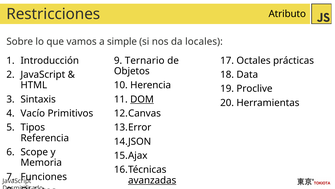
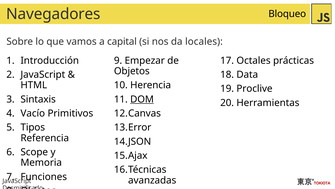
Restricciones: Restricciones -> Navegadores (53, 14)
Atributo: Atributo -> Bloqueo (287, 14)
simple: simple -> capital (122, 42)
Ternario: Ternario -> Empezar (145, 60)
avanzadas underline: present -> none (152, 180)
